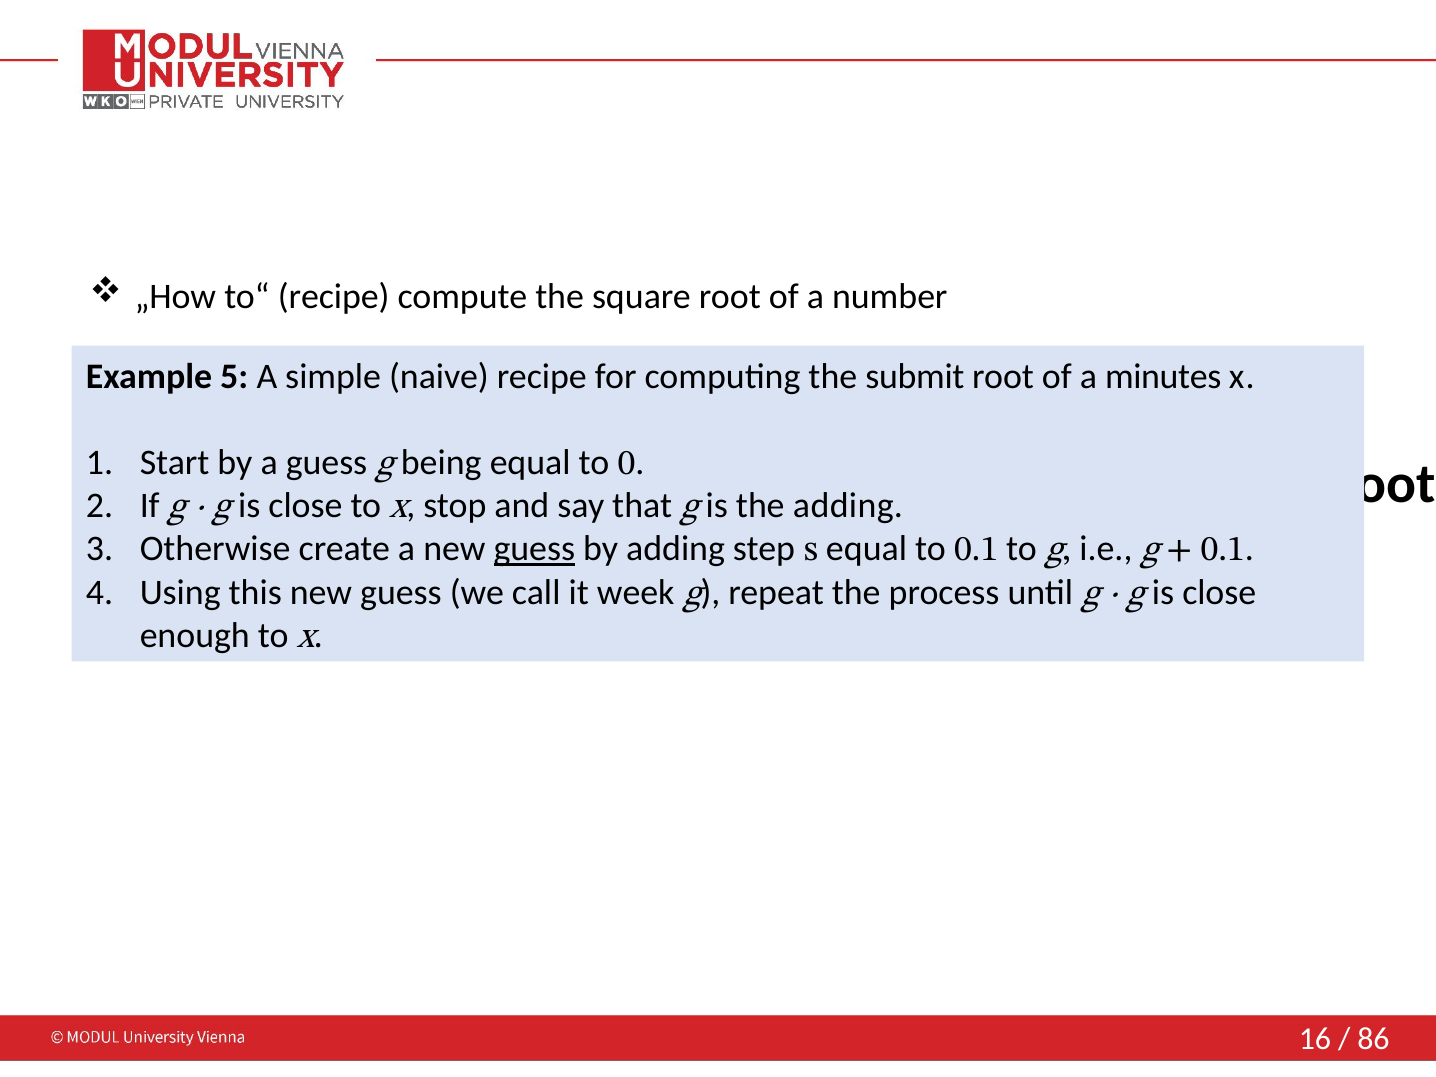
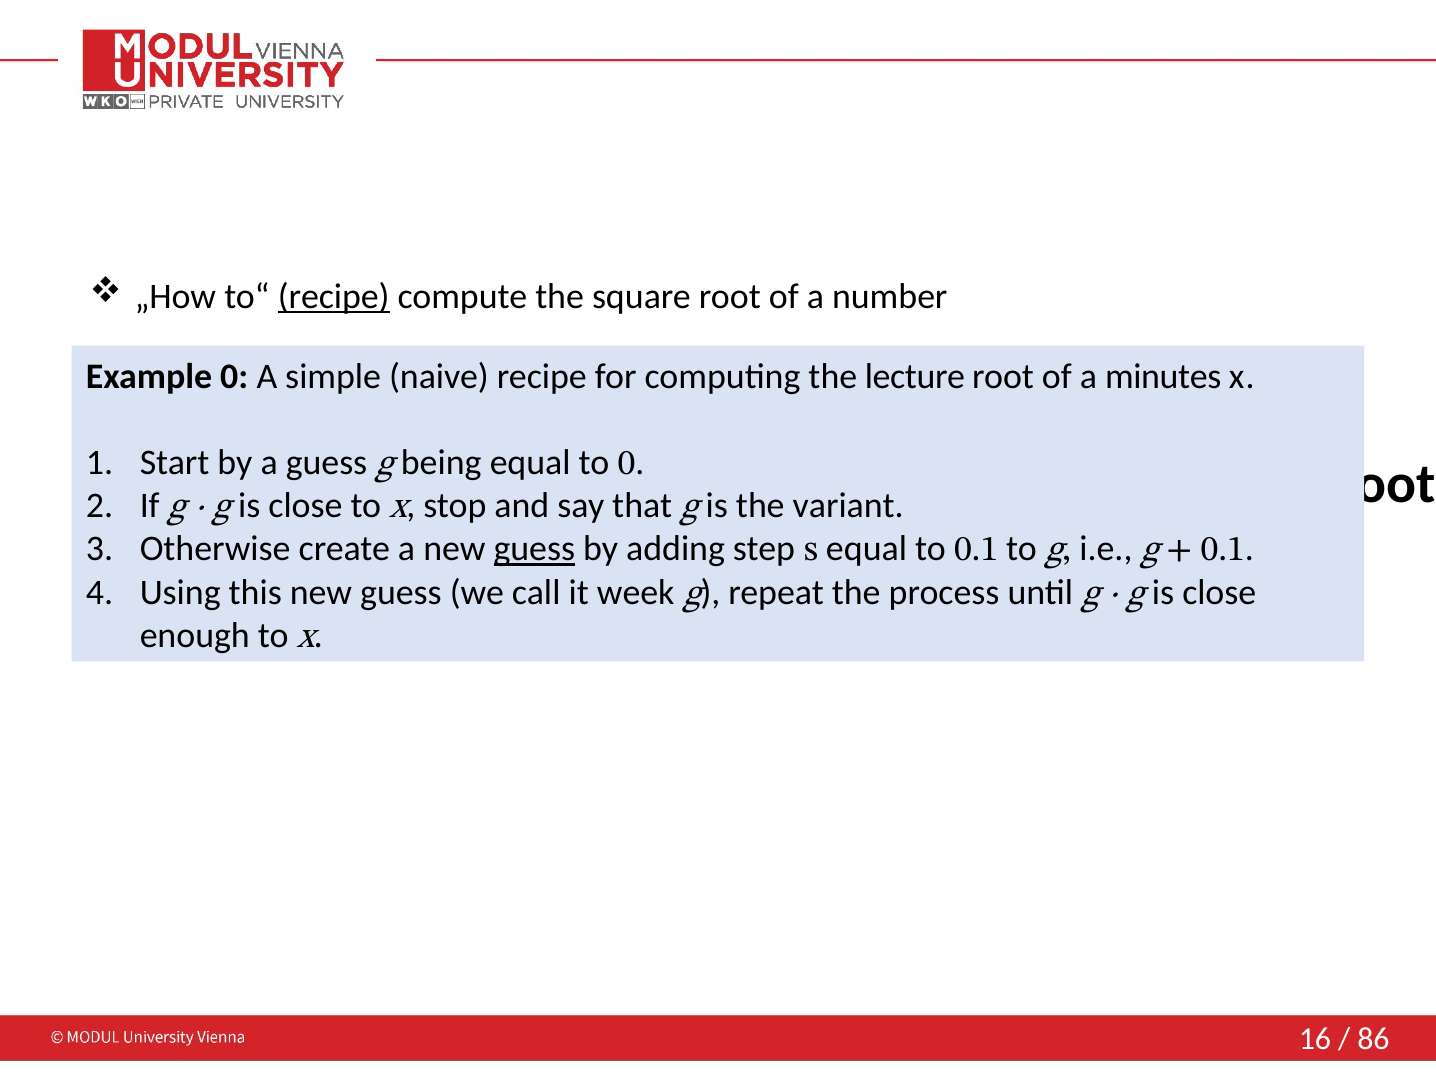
recipe underline: none -> present (334, 296)
Example 5: 5 -> 0 (234, 377)
submit: submit -> lecture (915, 377)
the adding: adding -> variant (848, 506)
